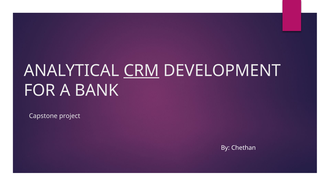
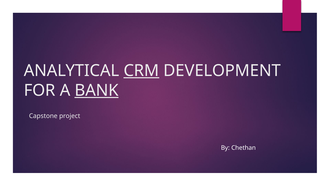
BANK underline: none -> present (97, 90)
